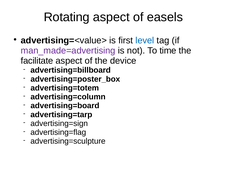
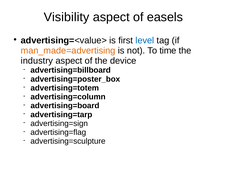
Rotating: Rotating -> Visibility (67, 17)
man_made=advertising colour: purple -> orange (68, 50)
facilitate: facilitate -> industry (37, 61)
